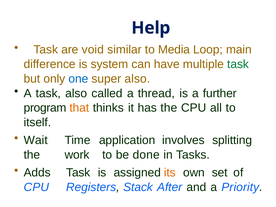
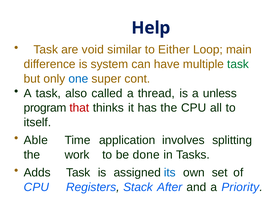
Media: Media -> Either (174, 50)
super also: also -> cont (137, 79)
further: further -> unless (220, 93)
that colour: orange -> red (79, 108)
Wait: Wait -> Able (36, 140)
its colour: orange -> blue (170, 173)
